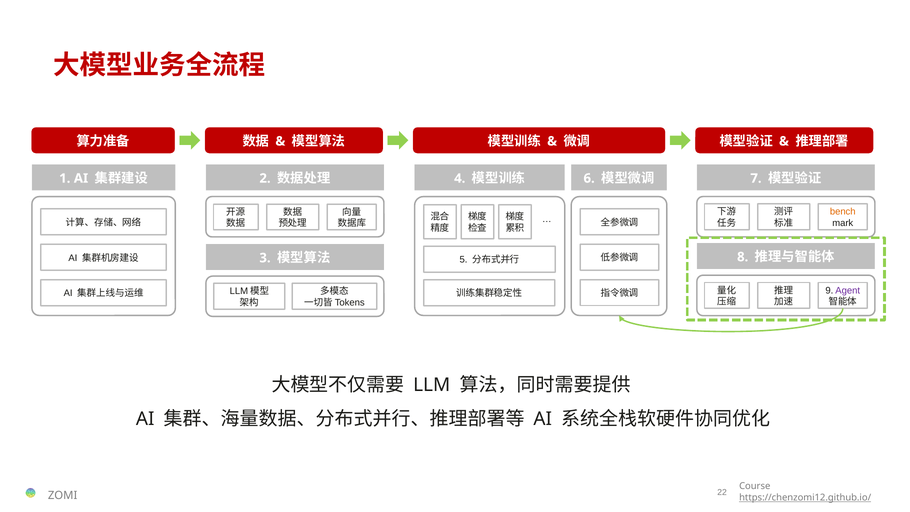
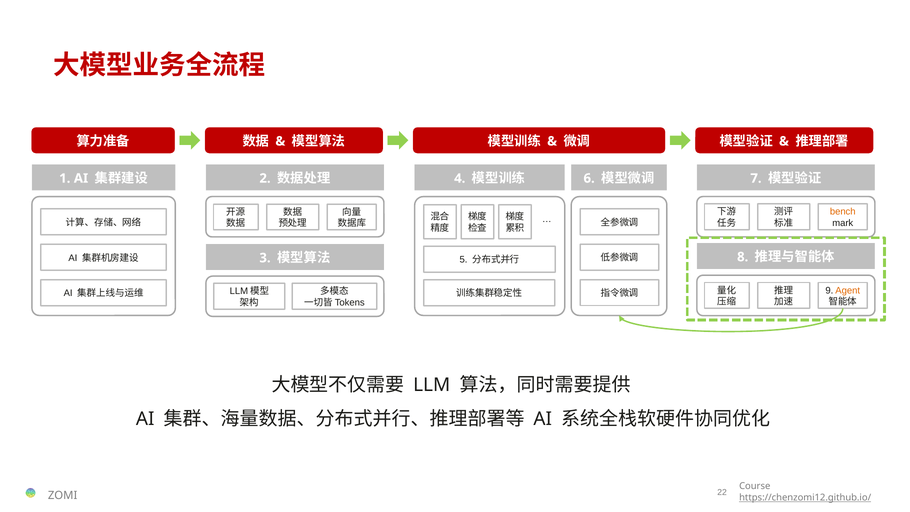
Agent colour: purple -> orange (848, 290)
